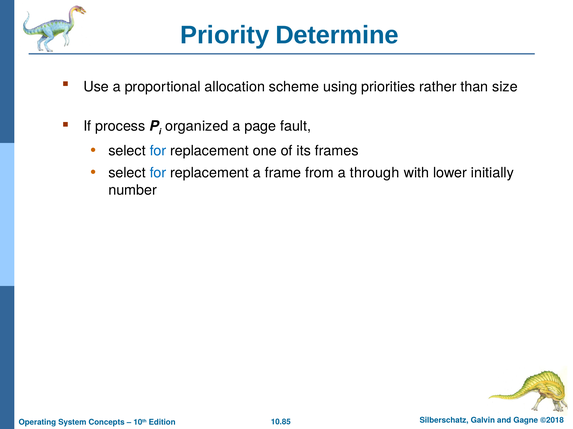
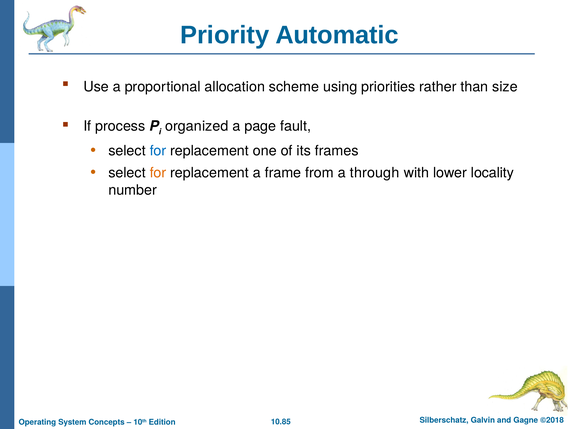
Determine: Determine -> Automatic (337, 35)
for colour: blue -> orange (158, 173)
initially: initially -> locality (492, 173)
